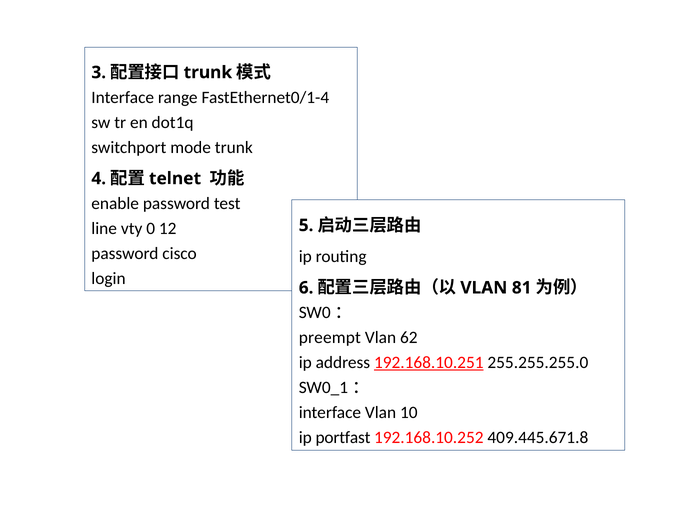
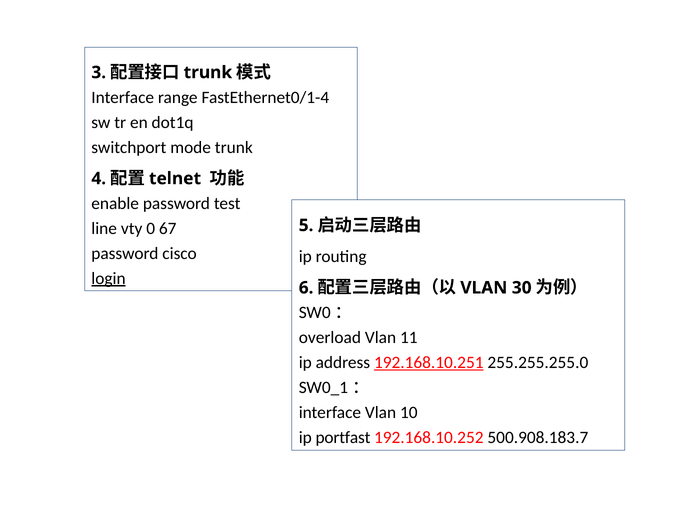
12: 12 -> 67 (168, 228)
login underline: none -> present (109, 278)
81: 81 -> 30 (522, 288)
preempt: preempt -> overload (330, 338)
62: 62 -> 11 (409, 338)
409.445.671.8: 409.445.671.8 -> 500.908.183.7 (538, 437)
